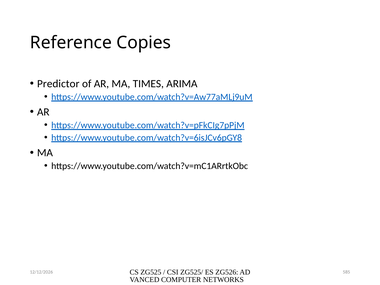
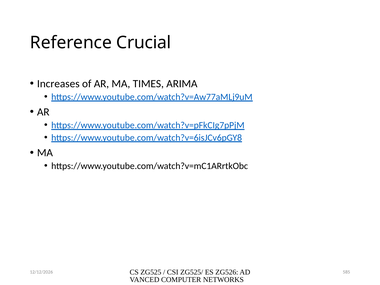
Copies: Copies -> Crucial (144, 43)
Predictor: Predictor -> Increases (58, 84)
